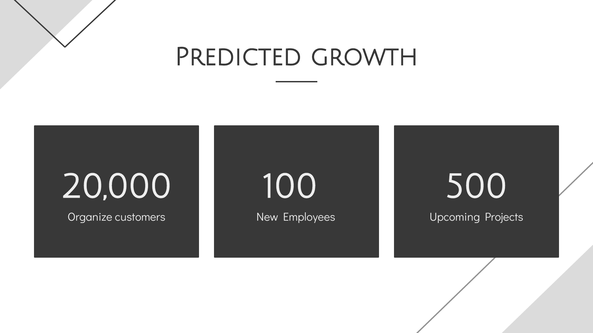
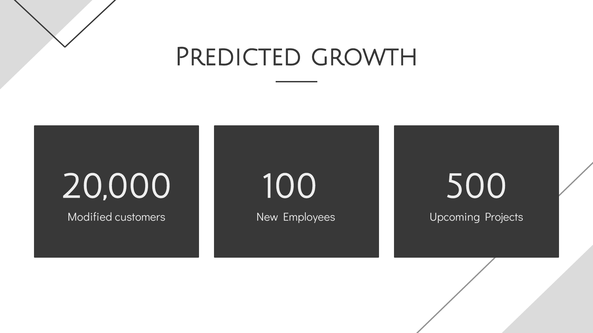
Organize: Organize -> Modified (90, 217)
